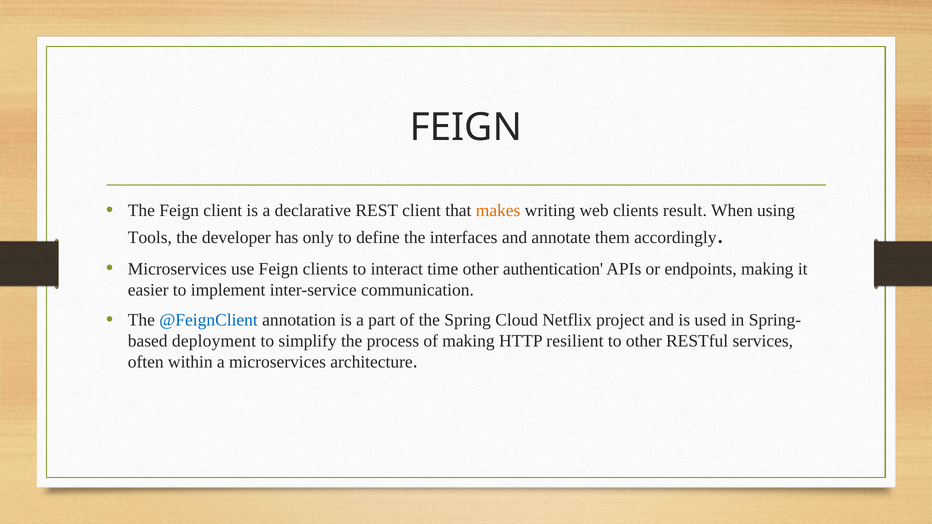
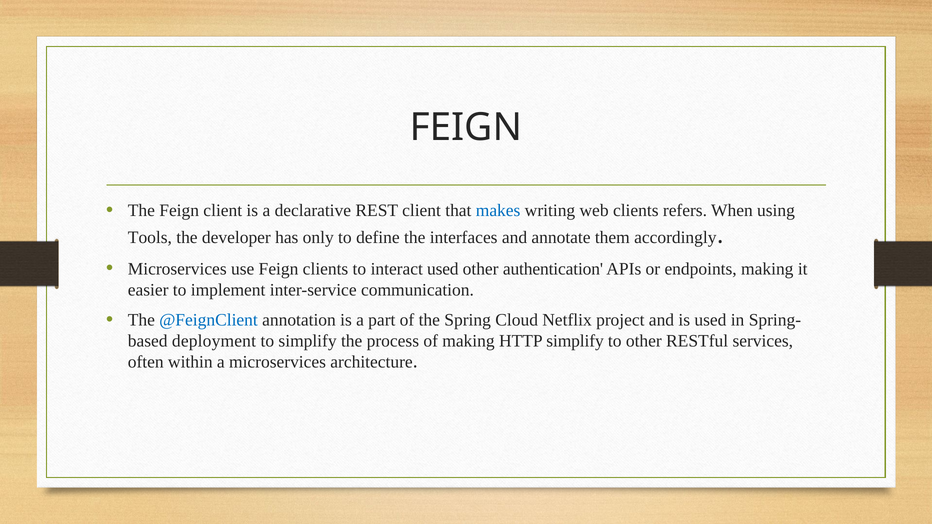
makes colour: orange -> blue (498, 211)
result: result -> refers (685, 211)
interact time: time -> used (443, 269)
HTTP resilient: resilient -> simplify (575, 341)
